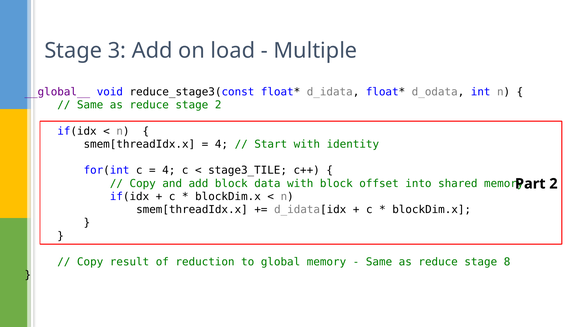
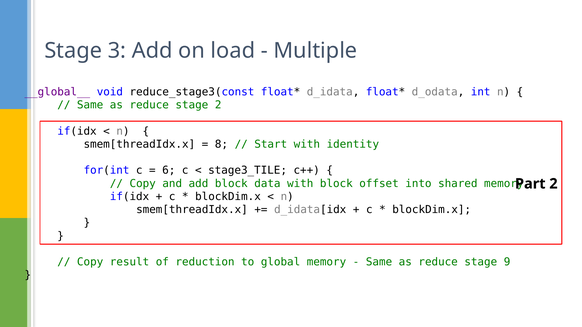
4: 4 -> 8 (221, 144)
4: 4 -> 6 (169, 171)
8: 8 -> 9 (507, 262)
